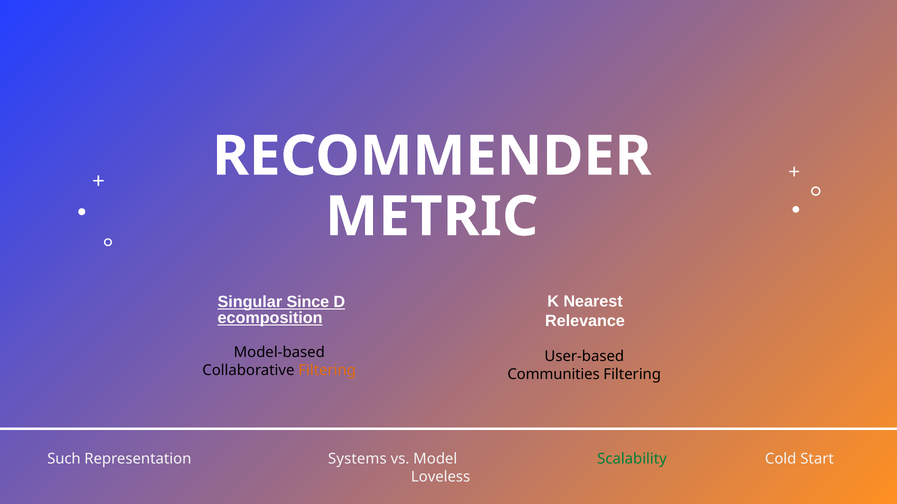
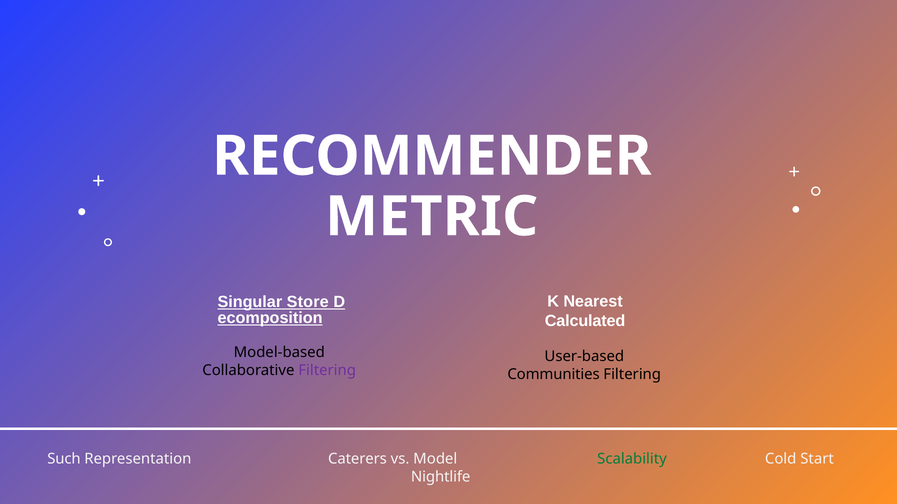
Since: Since -> Store (308, 302)
Relevance: Relevance -> Calculated (585, 321)
Filtering colour: orange -> purple (327, 371)
Systems: Systems -> Caterers (358, 459)
Loveless: Loveless -> Nightlife (441, 477)
